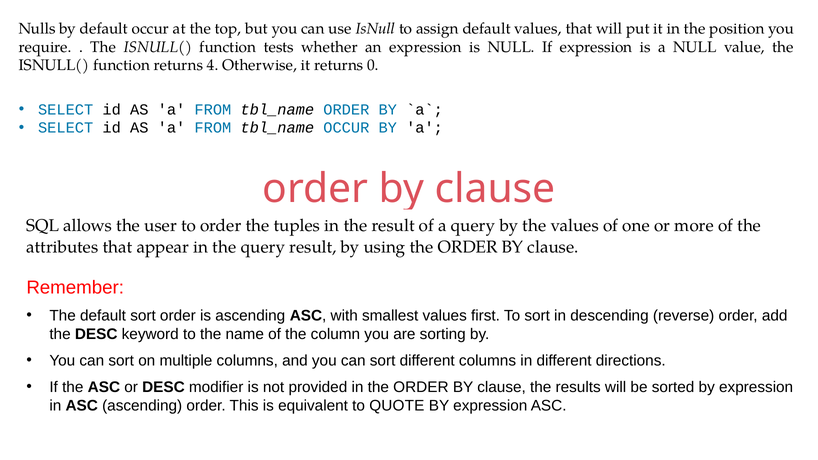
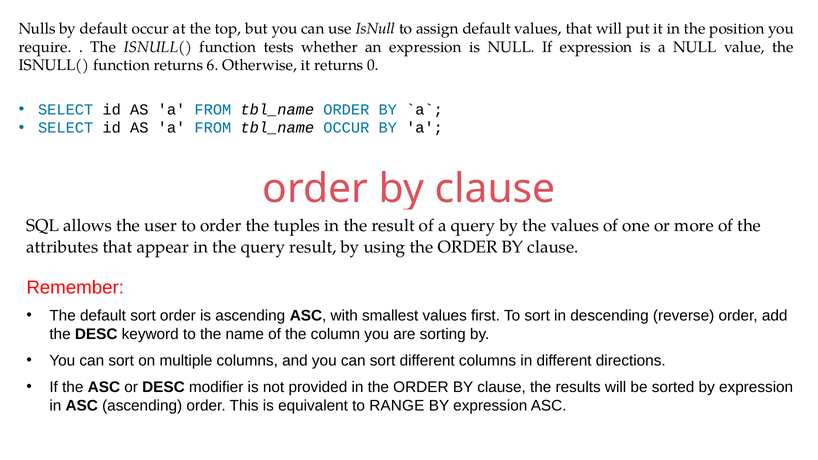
4: 4 -> 6 (213, 65)
QUOTE: QUOTE -> RANGE (397, 406)
